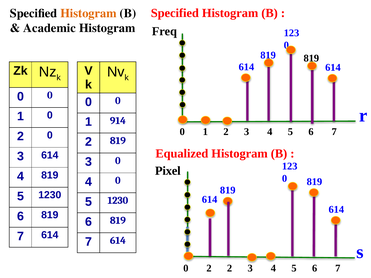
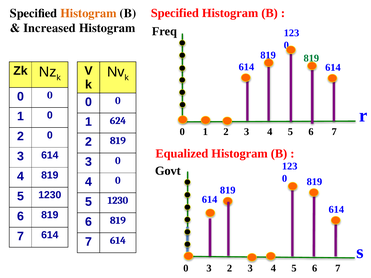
Academic: Academic -> Increased (50, 28)
819 colour: black -> green (311, 58)
914: 914 -> 624 (118, 121)
Pixel: Pixel -> Govt (168, 171)
2: 2 -> 3 (209, 269)
